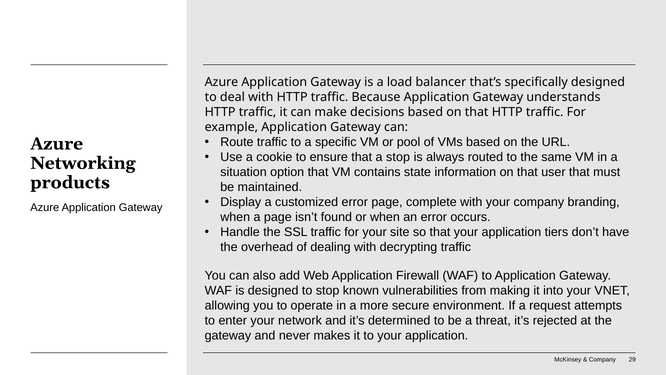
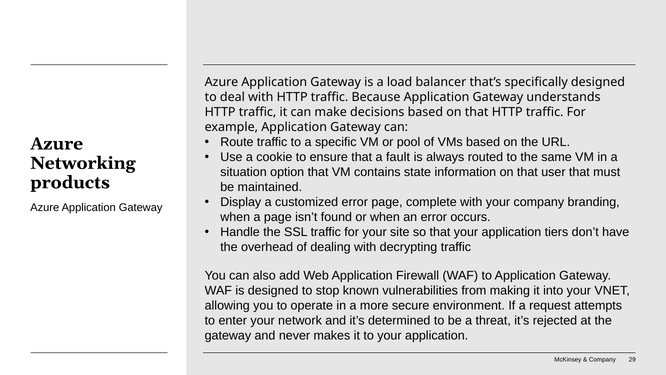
a stop: stop -> fault (398, 157)
